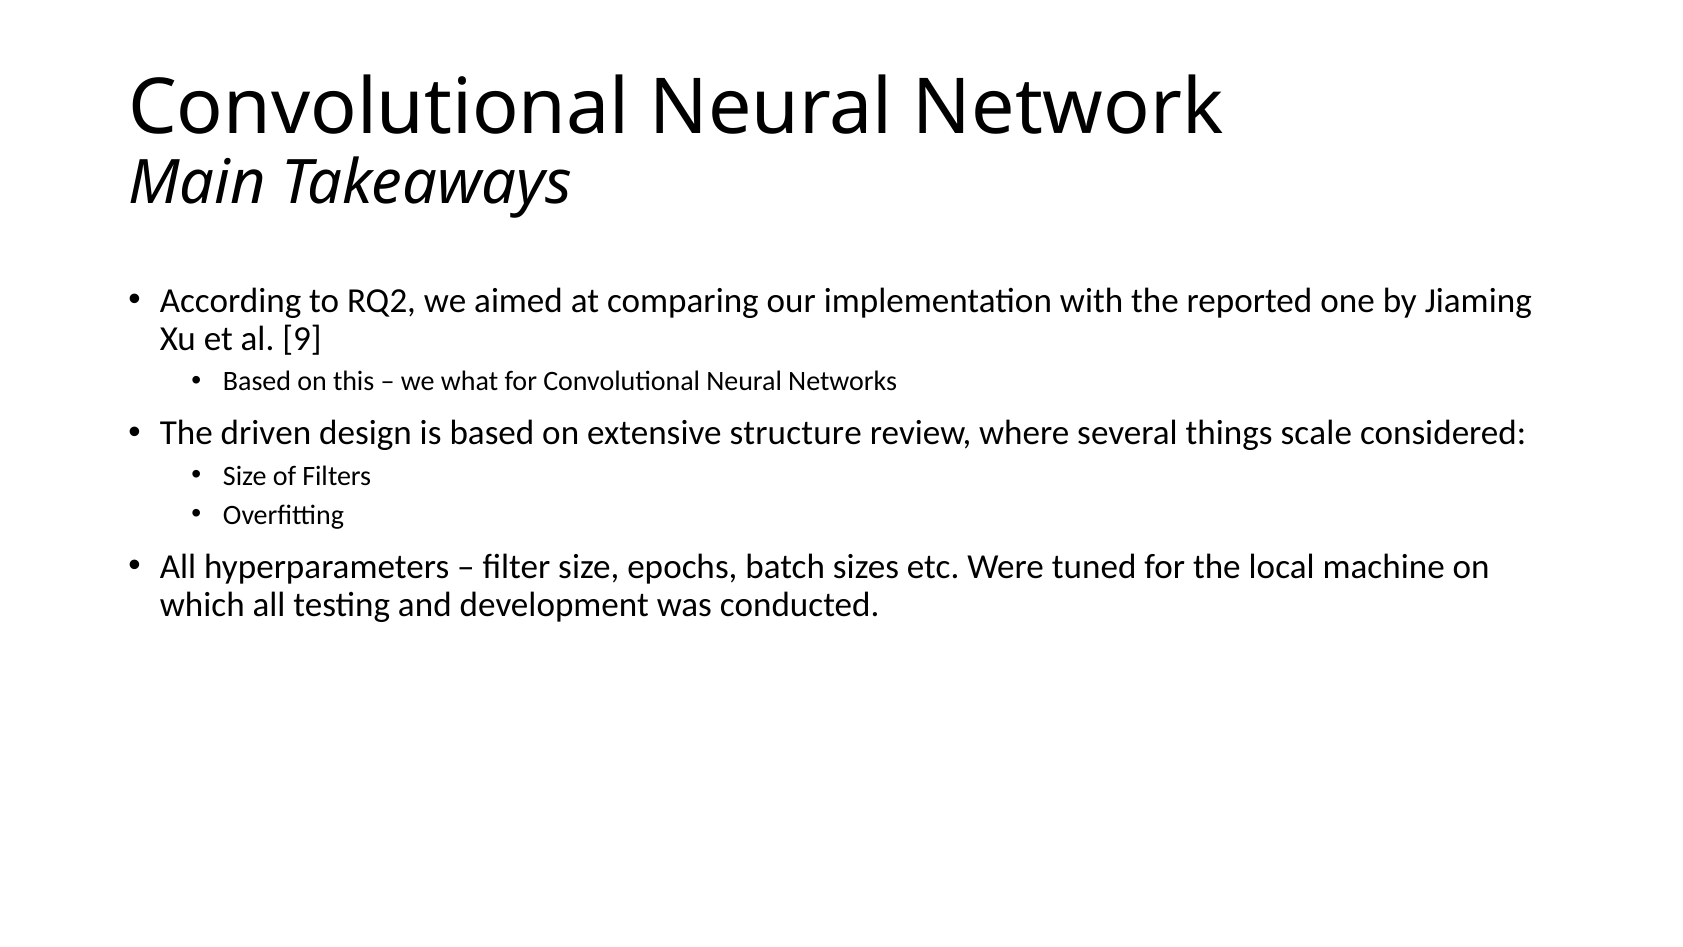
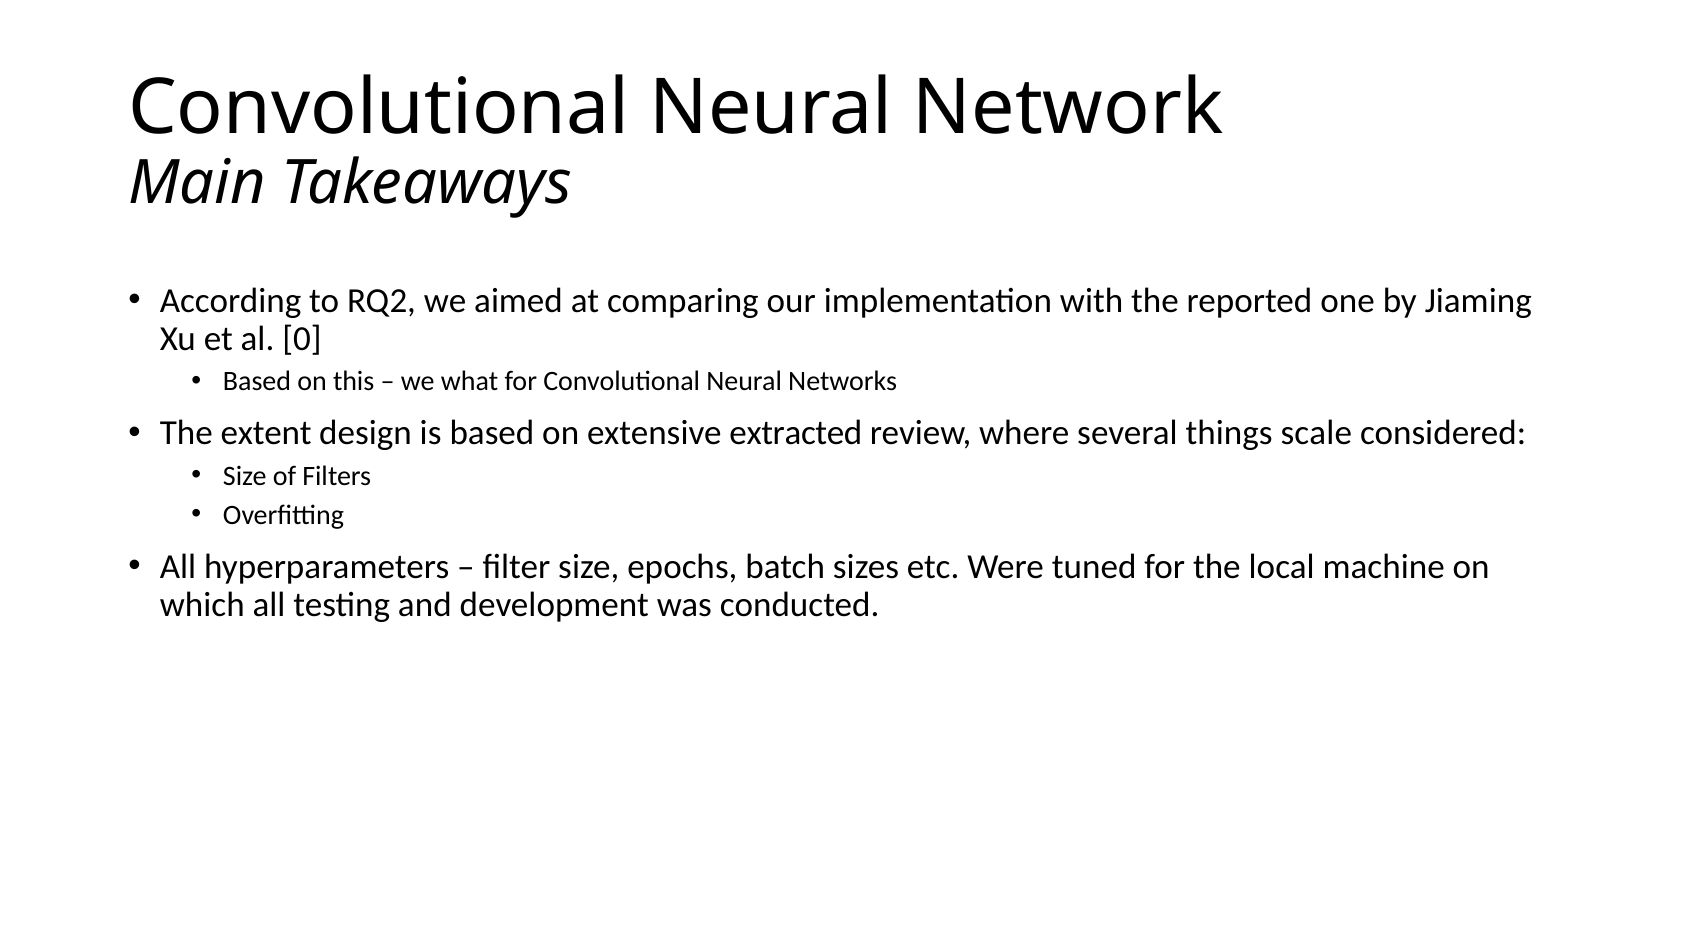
9: 9 -> 0 (302, 339)
driven: driven -> extent (266, 433)
structure: structure -> extracted (796, 433)
